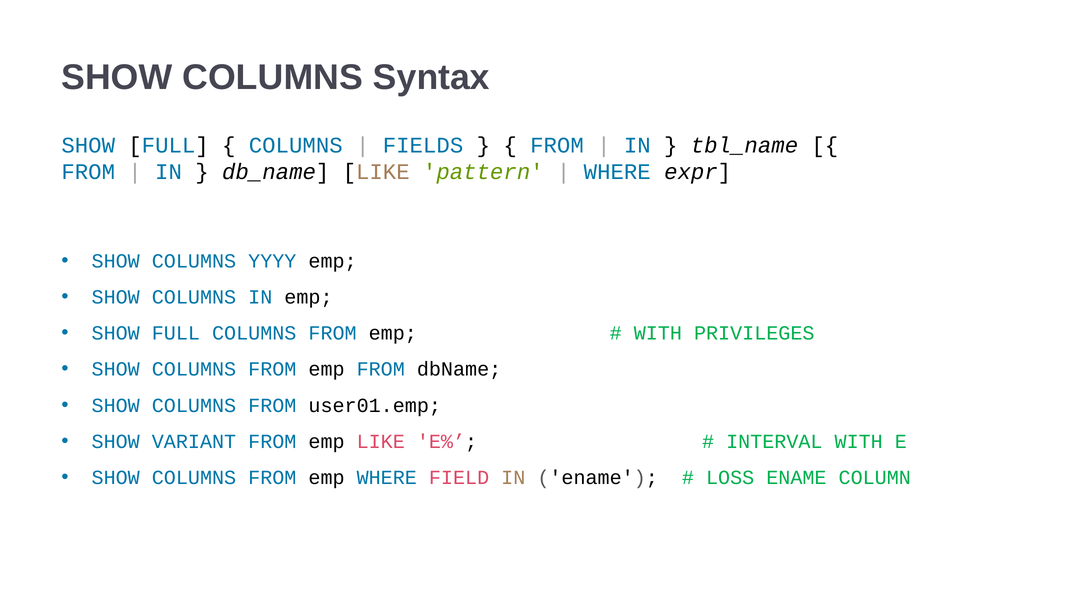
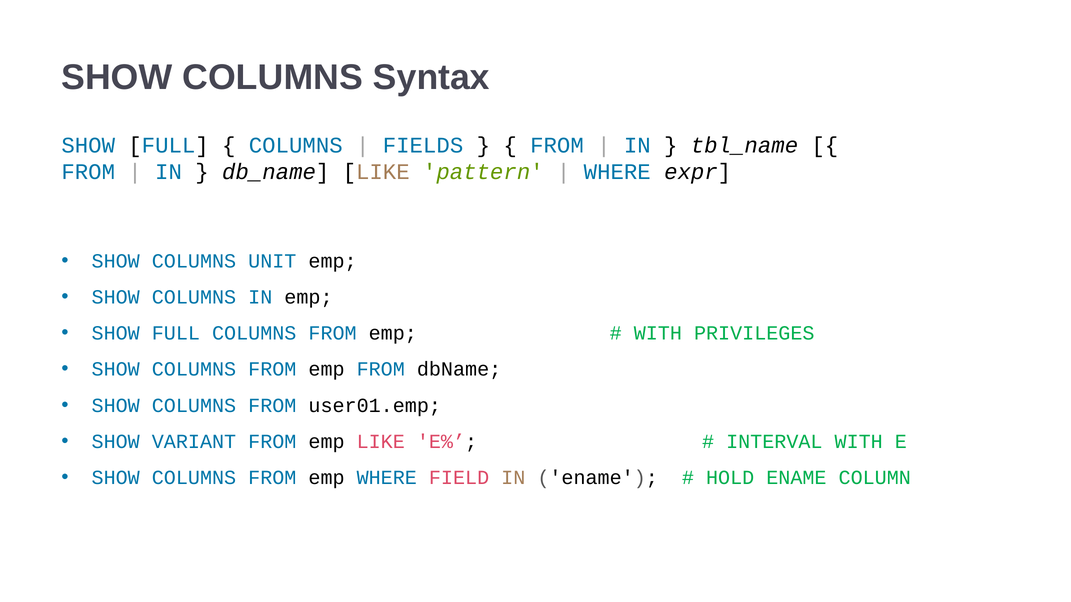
YYYY: YYYY -> UNIT (272, 261)
LOSS: LOSS -> HOLD (730, 478)
